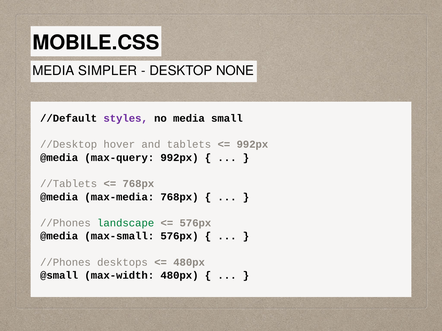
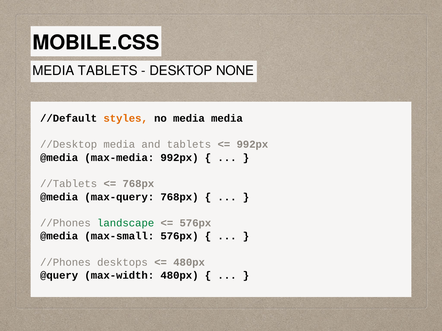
MEDIA SIMPLER: SIMPLER -> TABLETS (108, 71)
styles colour: purple -> orange (126, 118)
media small: small -> media (227, 118)
//Desktop hover: hover -> media (119, 145)
max-query: max-query -> max-media (119, 158)
max-media: max-media -> max-query (119, 197)
@small: @small -> @query (59, 276)
